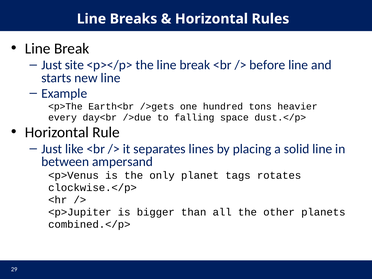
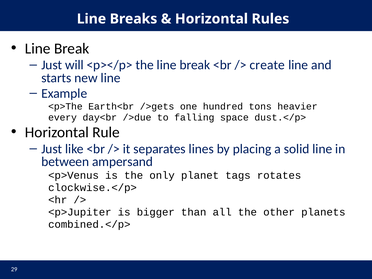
site: site -> will (74, 65)
before: before -> create (267, 65)
